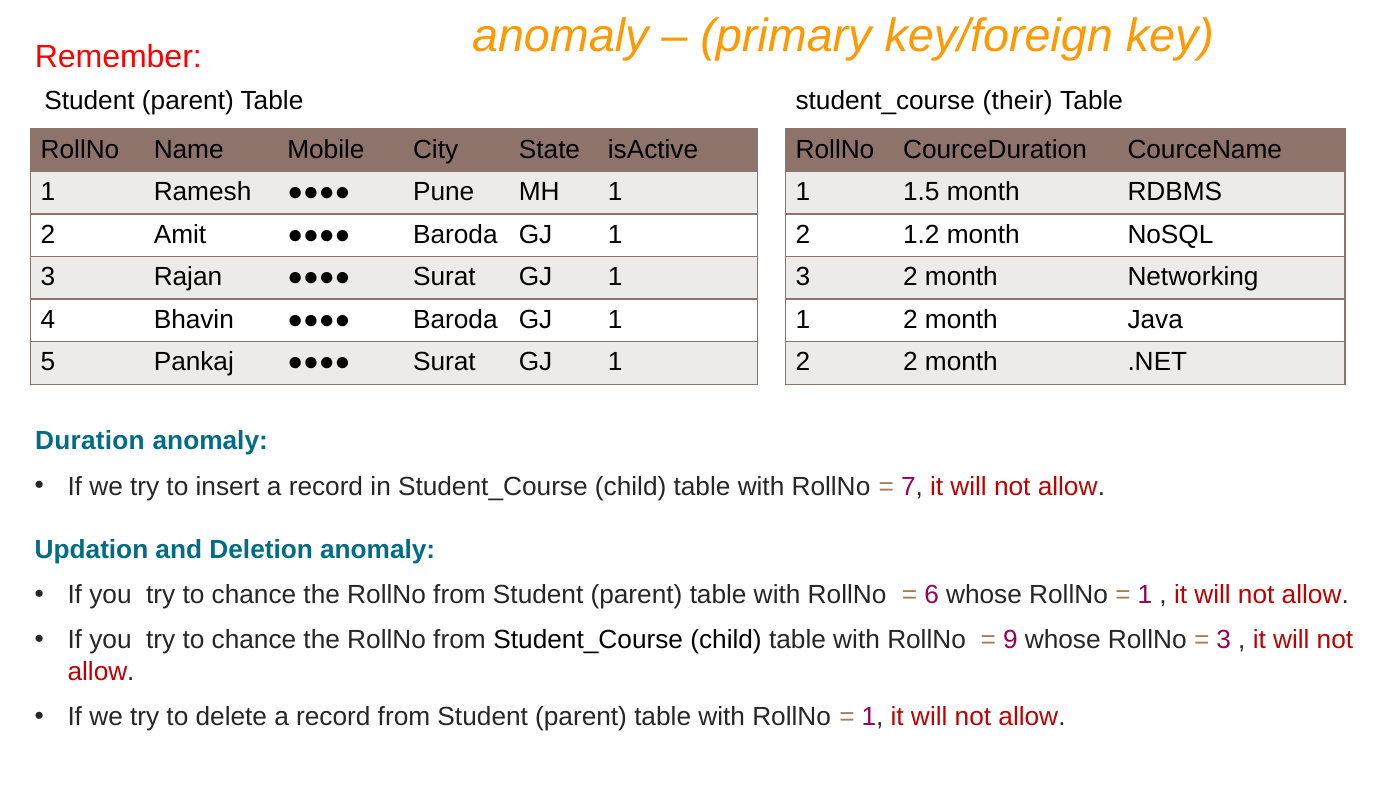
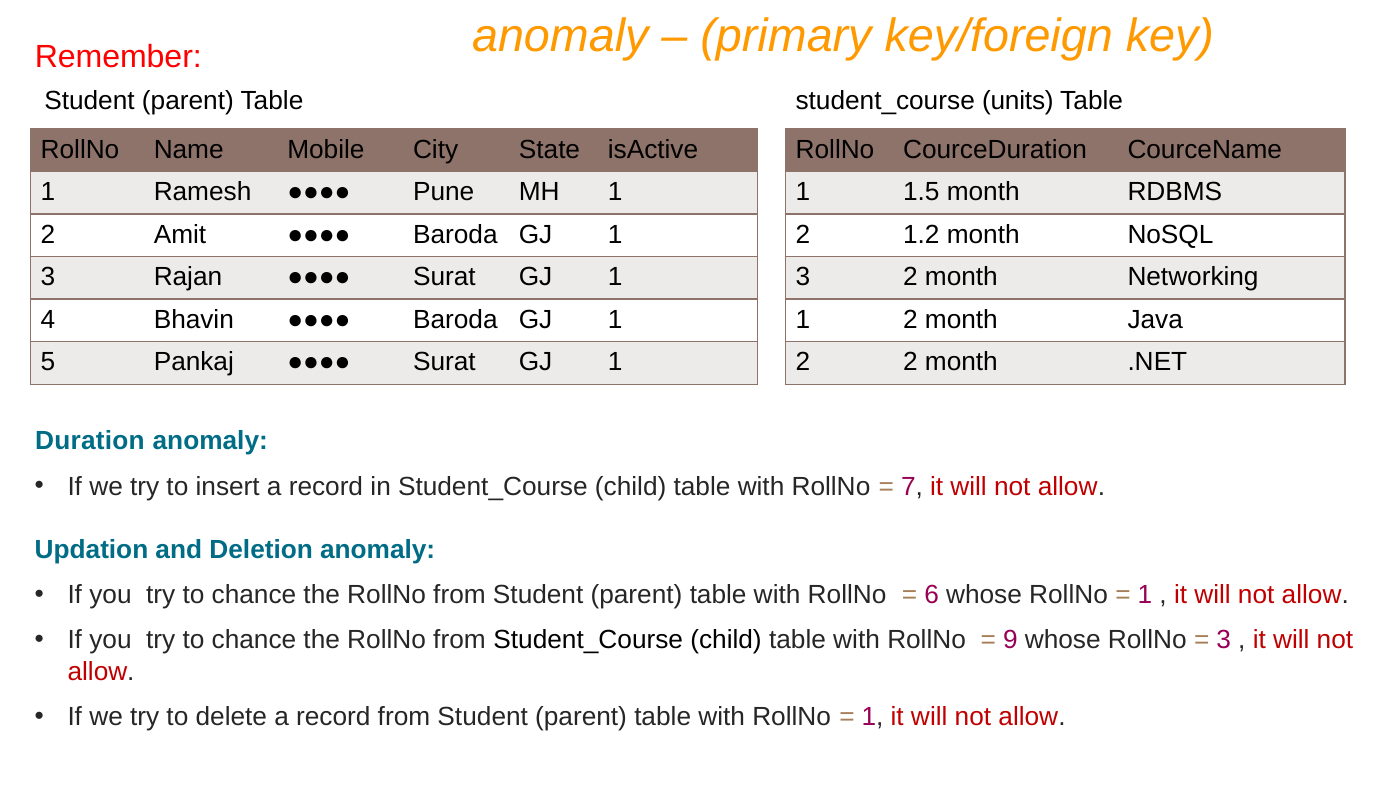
their: their -> units (1018, 101)
